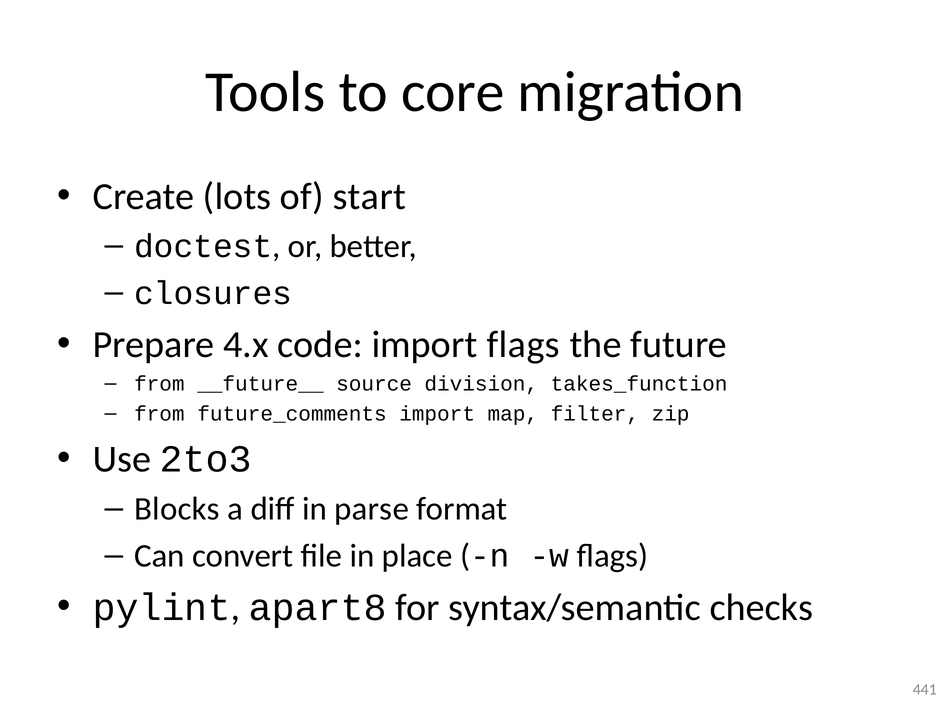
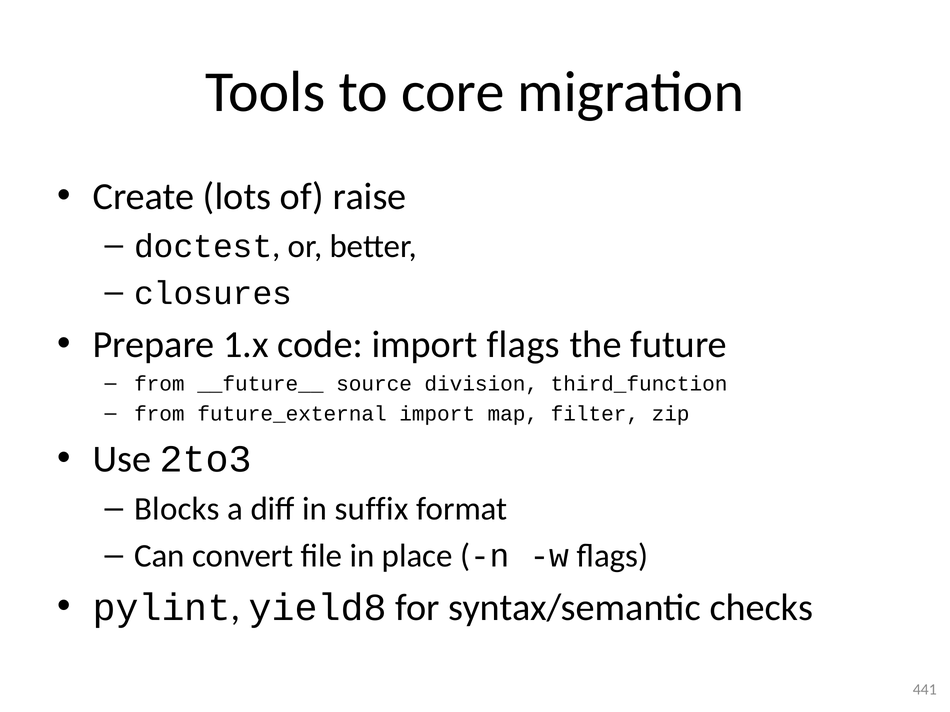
start: start -> raise (370, 197)
4.x: 4.x -> 1.x (246, 345)
takes_function: takes_function -> third_function (639, 384)
future_comments: future_comments -> future_external (292, 414)
parse: parse -> suffix (372, 509)
apart8: apart8 -> yield8 (318, 608)
